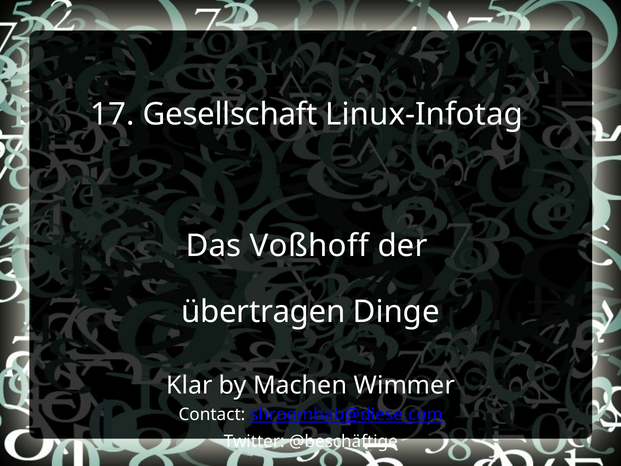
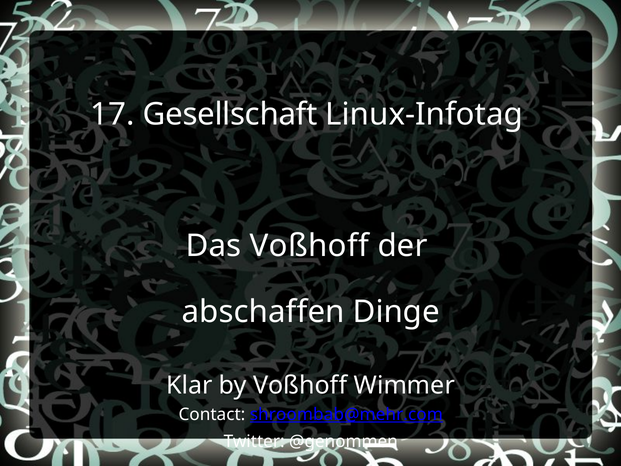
übertragen: übertragen -> abschaffen (263, 312)
by Machen: Machen -> Voßhoff (300, 386)
shroombab@diese.com: shroombab@diese.com -> shroombab@mehr.com (346, 414)
@beschäftige: @beschäftige -> @genommen (343, 441)
